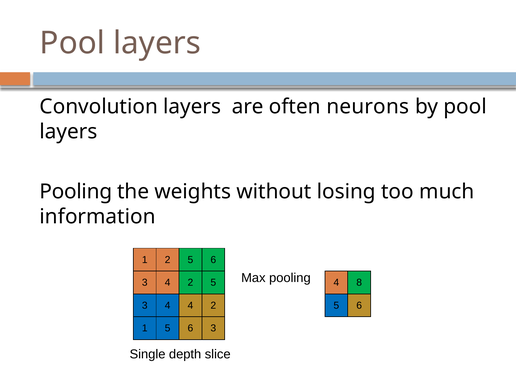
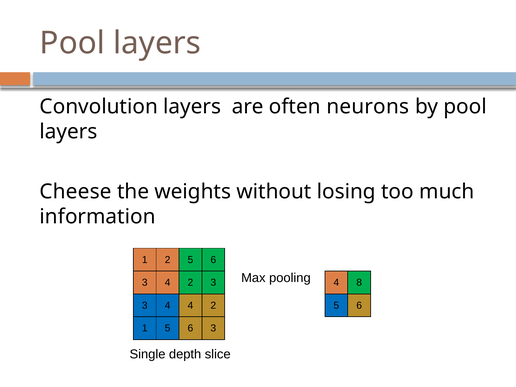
Pooling: Pooling -> Cheese (76, 192)
4 2 5: 5 -> 3 (213, 283)
